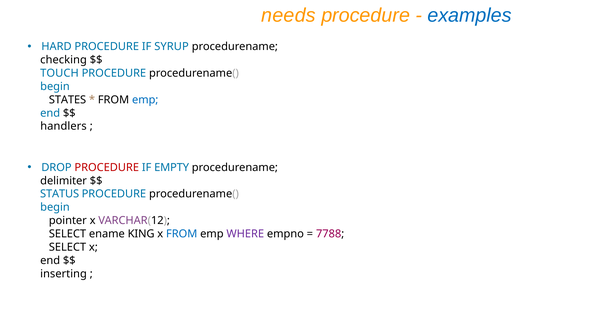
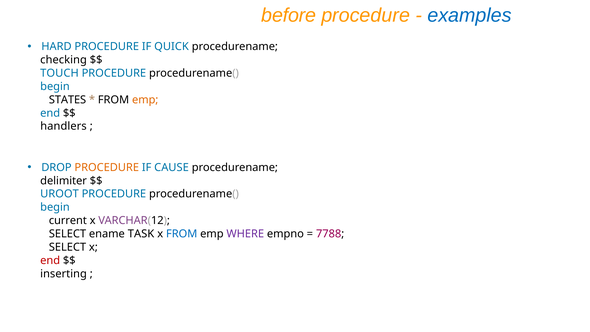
needs: needs -> before (289, 15)
SYRUP: SYRUP -> QUICK (172, 47)
emp colour: blue -> orange (145, 100)
PROCEDURE colour: red -> orange (107, 167)
EMPTY: EMPTY -> CAUSE (172, 167)
STATUS: STATUS -> UROOT (60, 194)
pointer: pointer -> current (68, 220)
KING: KING -> TASK (141, 234)
end colour: black -> red (50, 260)
